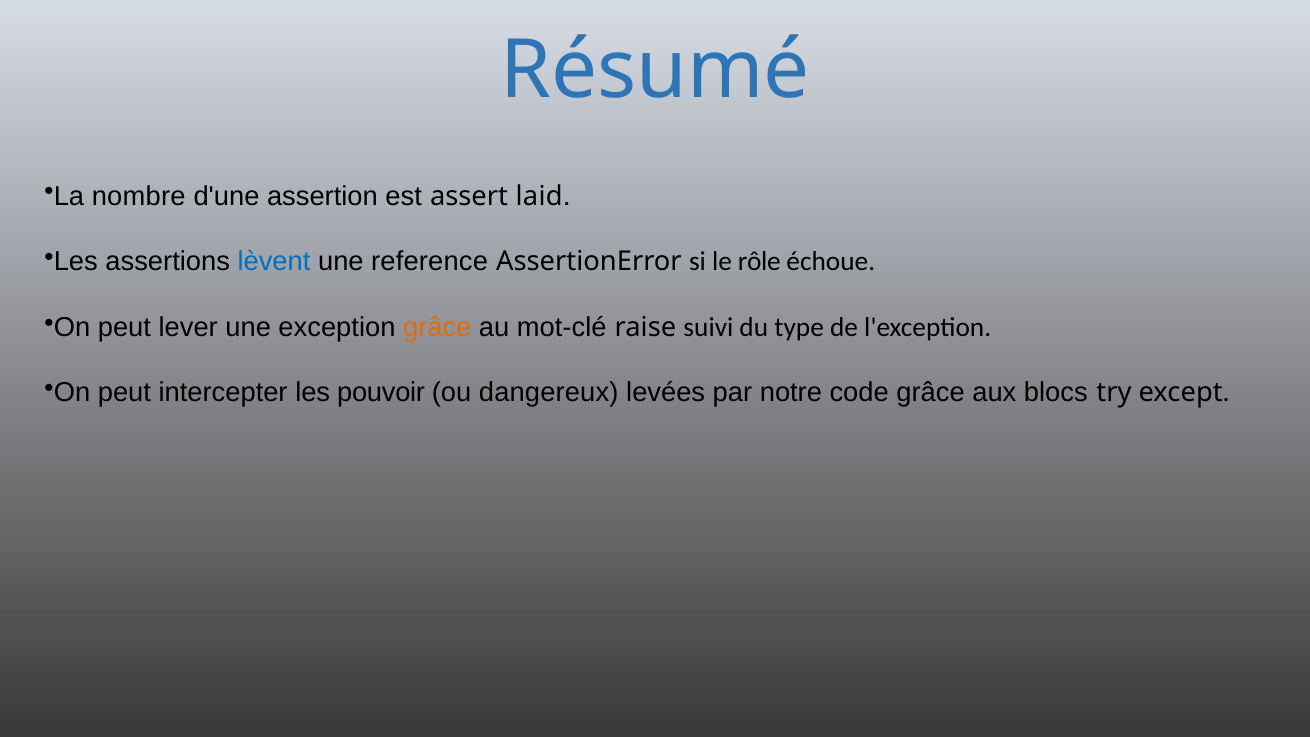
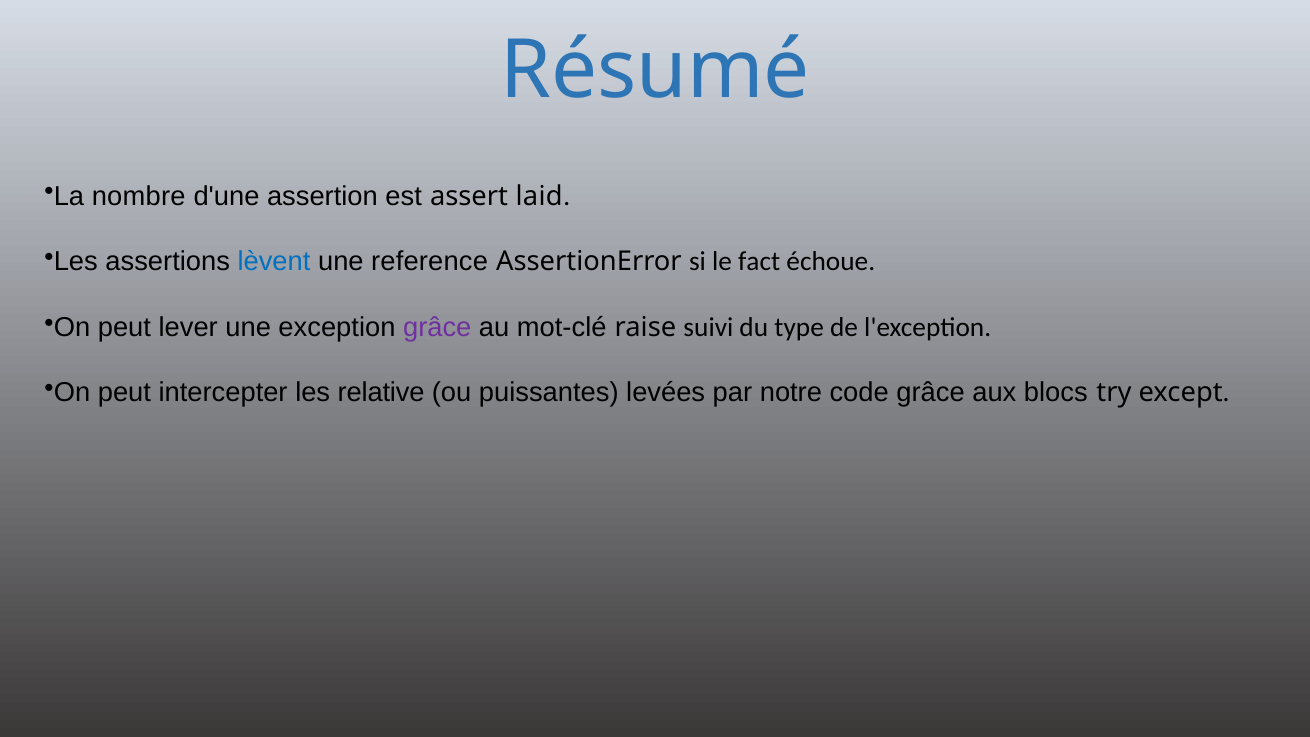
rôle: rôle -> fact (759, 262)
grâce colour: orange -> purple (437, 327)
pouvoir: pouvoir -> relative (381, 393)
dangereux: dangereux -> puissantes (549, 393)
